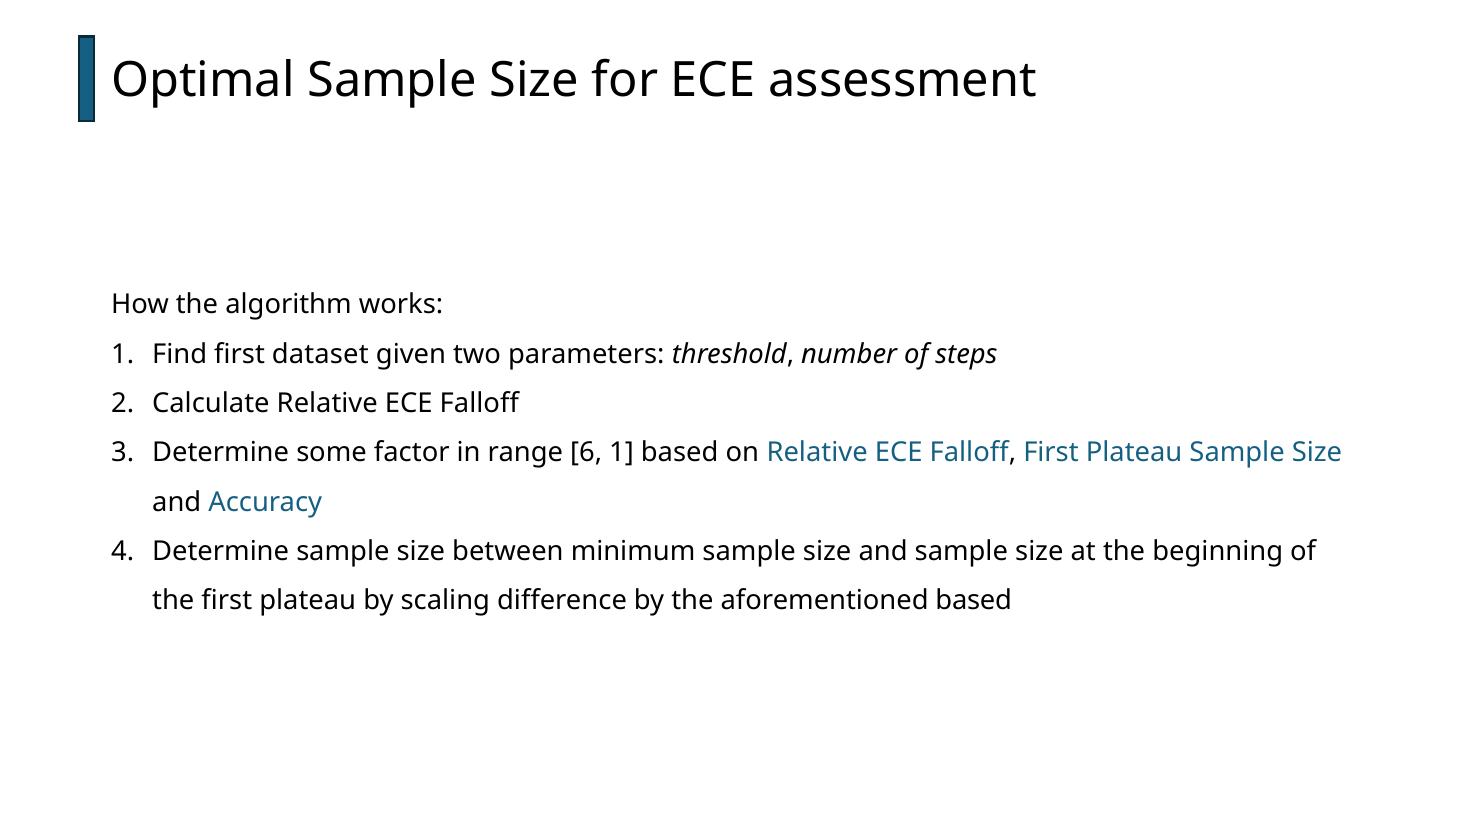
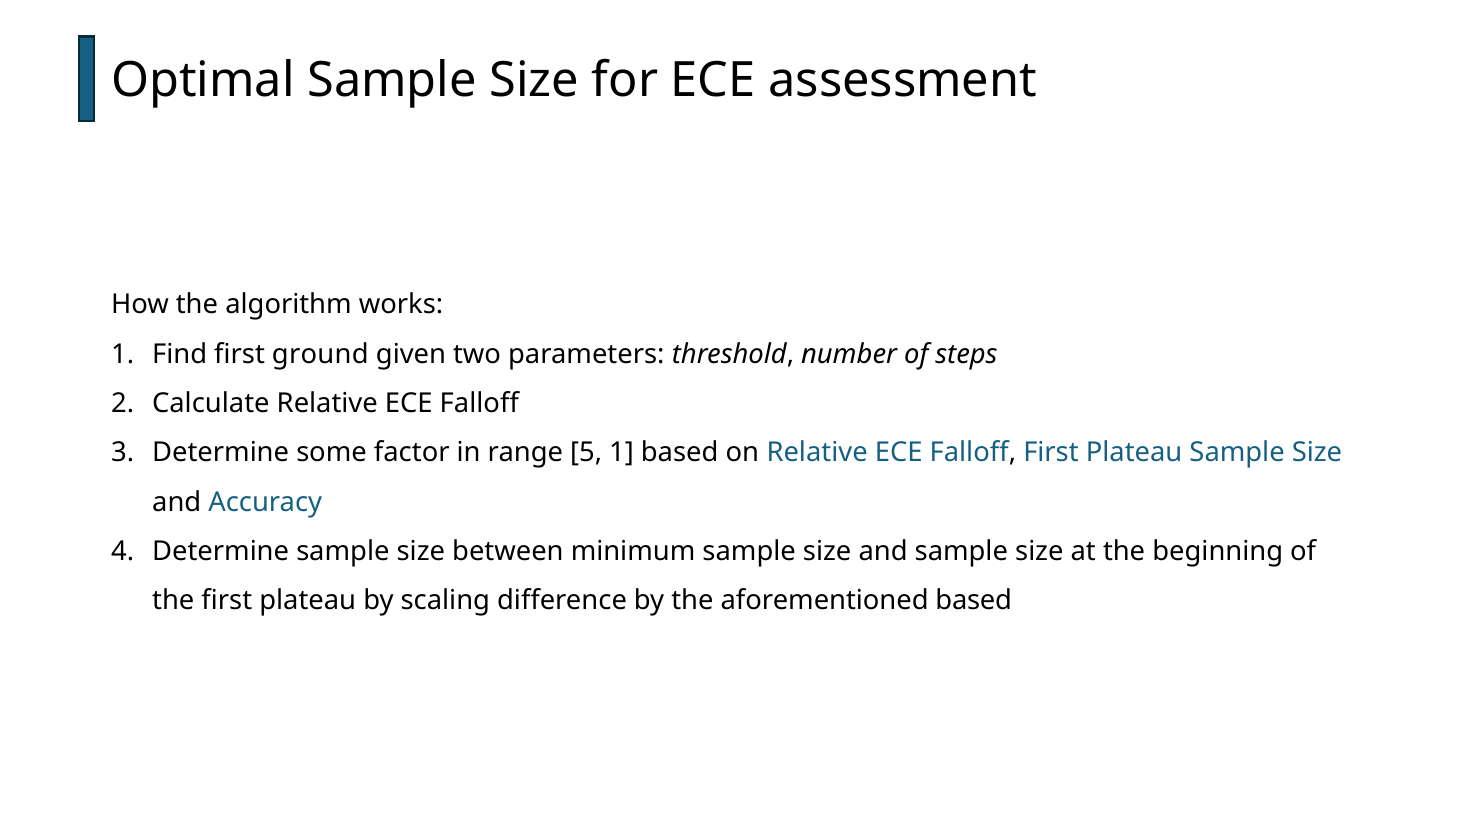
dataset: dataset -> ground (320, 354)
6: 6 -> 5 (586, 452)
